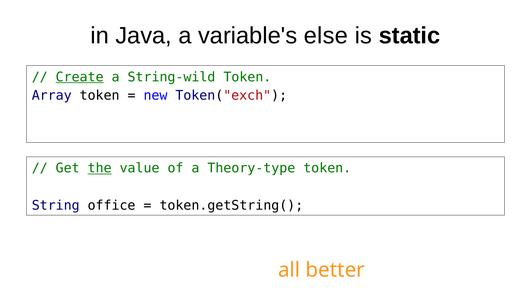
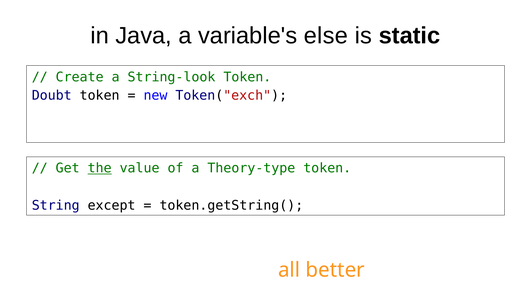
Create underline: present -> none (80, 77)
String-wild: String-wild -> String-look (171, 77)
Array: Array -> Doubt (52, 95)
office: office -> except (112, 205)
